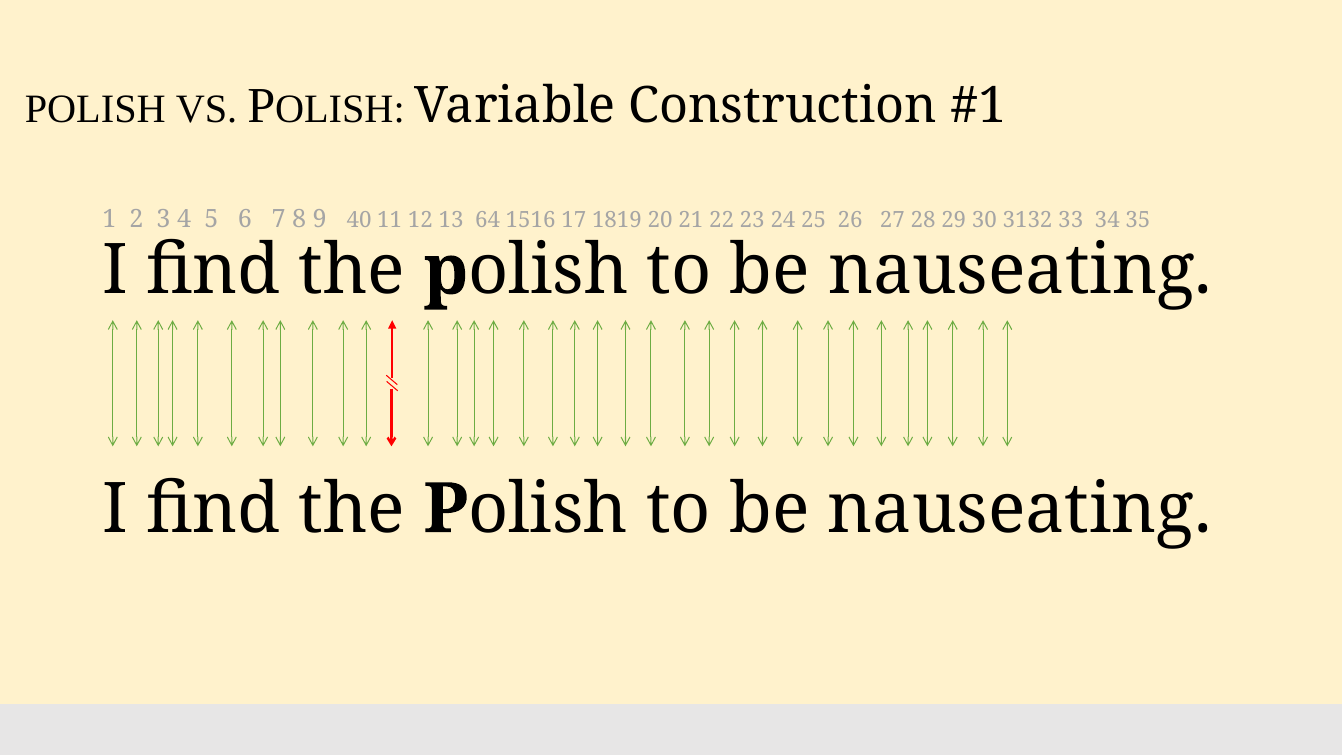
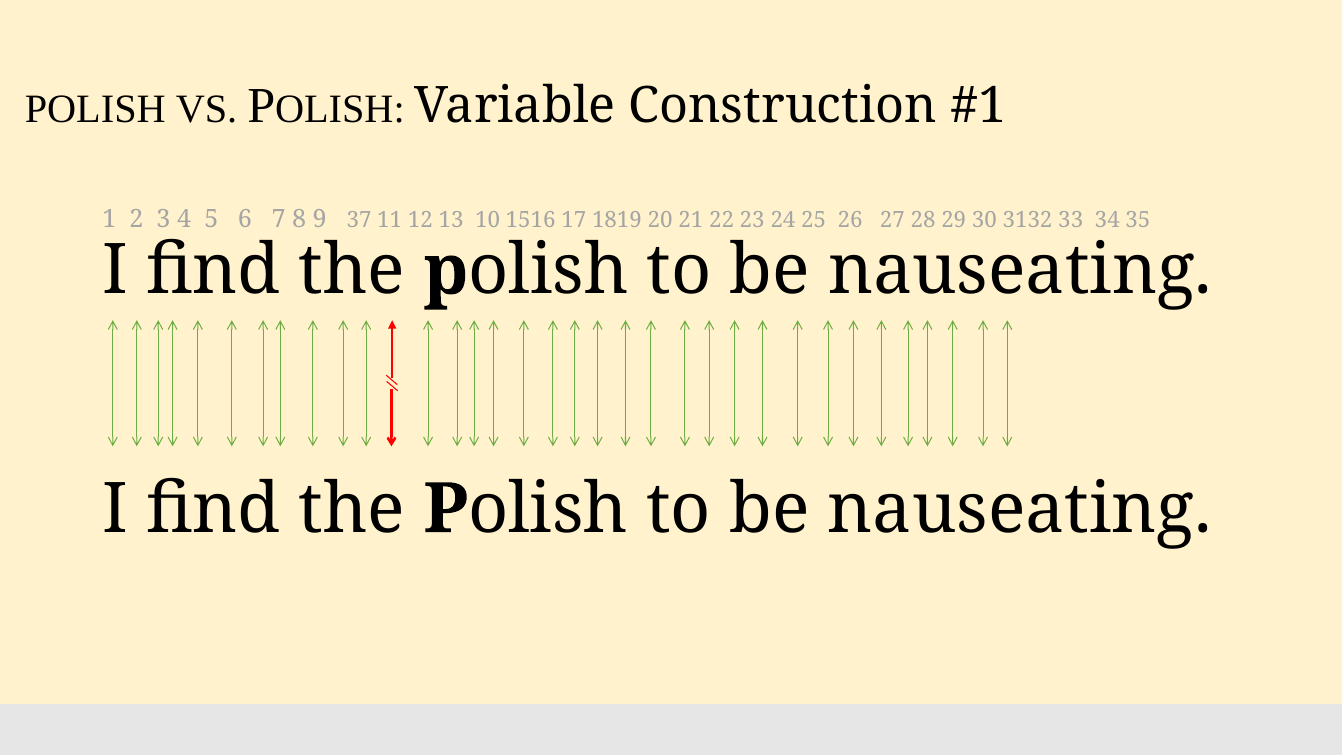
40: 40 -> 37 (359, 220)
64: 64 -> 10 (488, 220)
